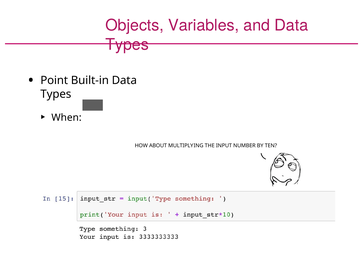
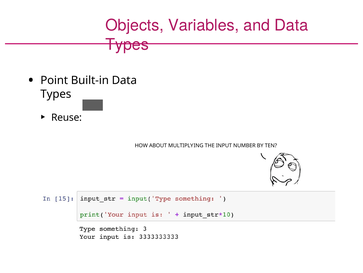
When: When -> Reuse (67, 117)
